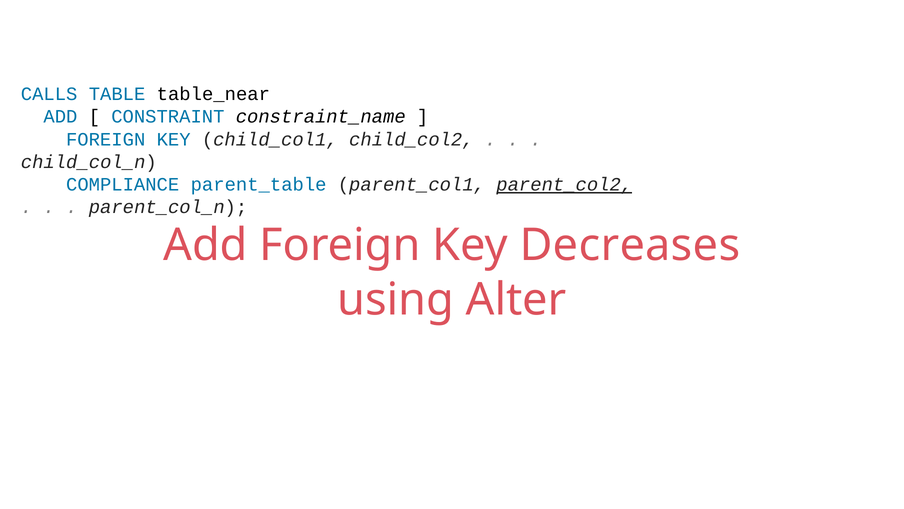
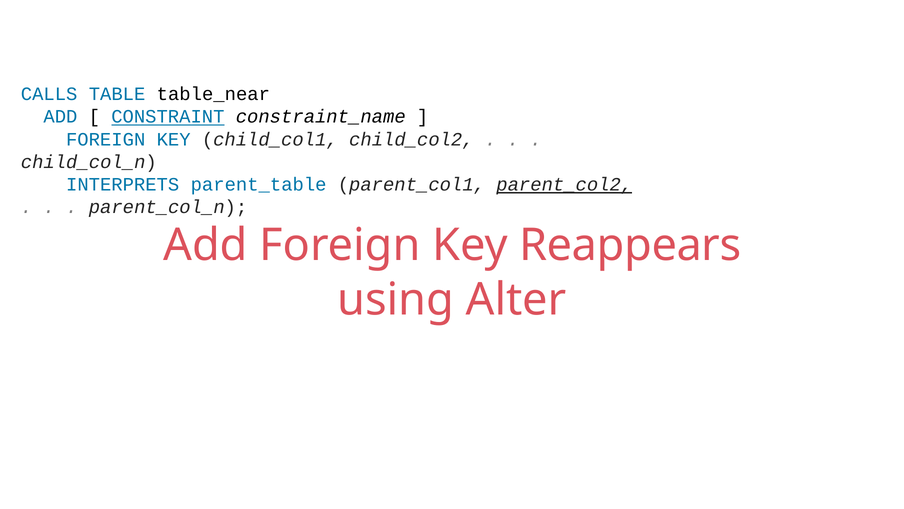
CONSTRAINT underline: none -> present (168, 117)
COMPLIANCE: COMPLIANCE -> INTERPRETS (123, 184)
Decreases: Decreases -> Reappears (630, 245)
